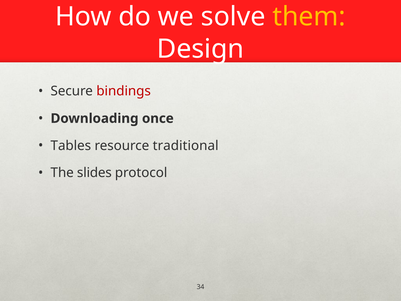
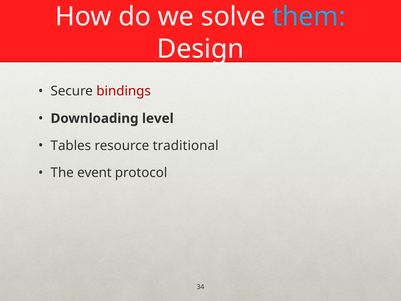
them colour: yellow -> light blue (309, 17)
once: once -> level (158, 118)
slides: slides -> event (94, 173)
